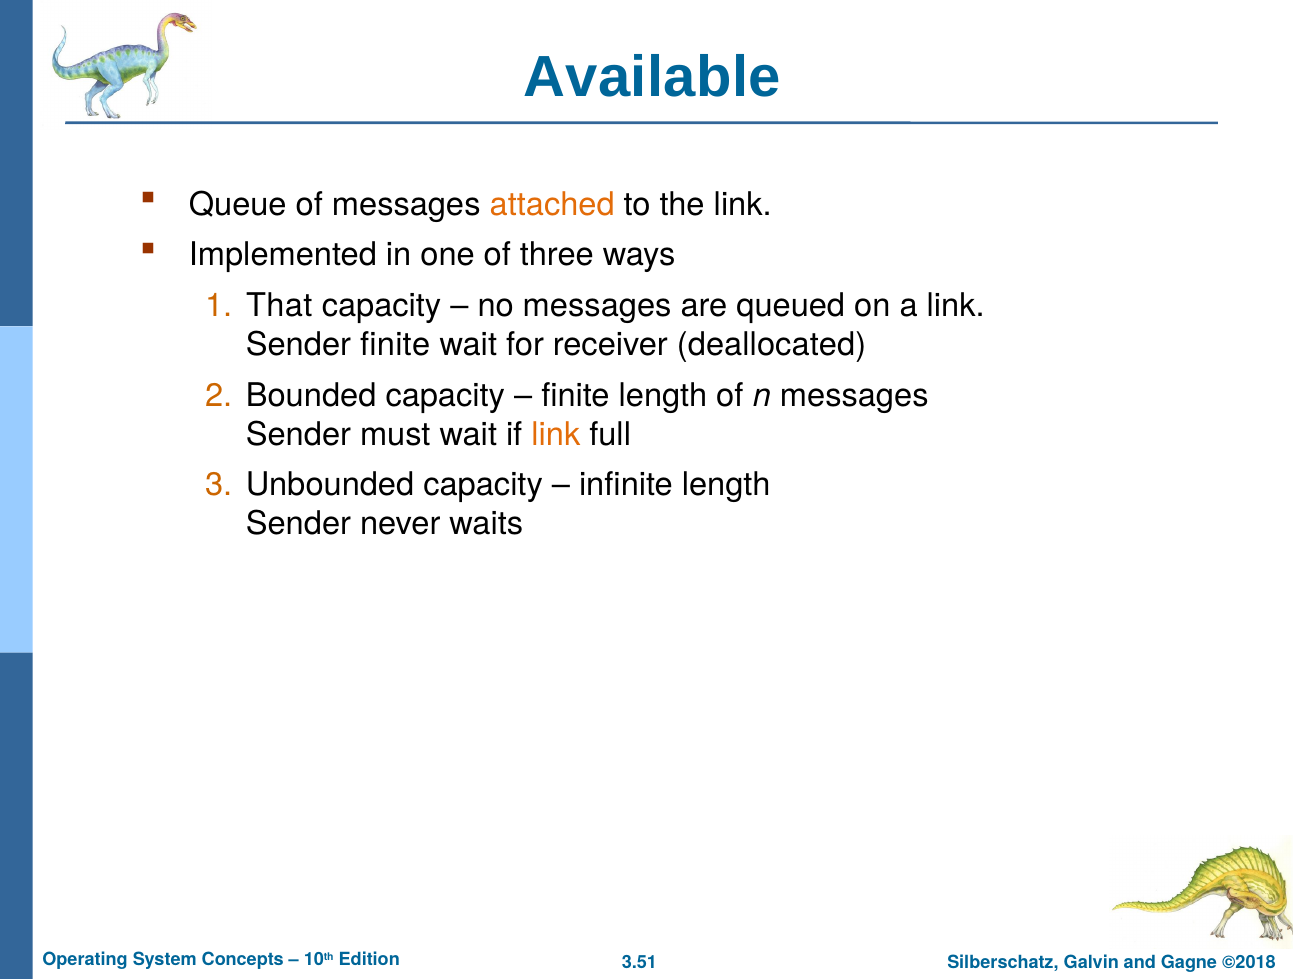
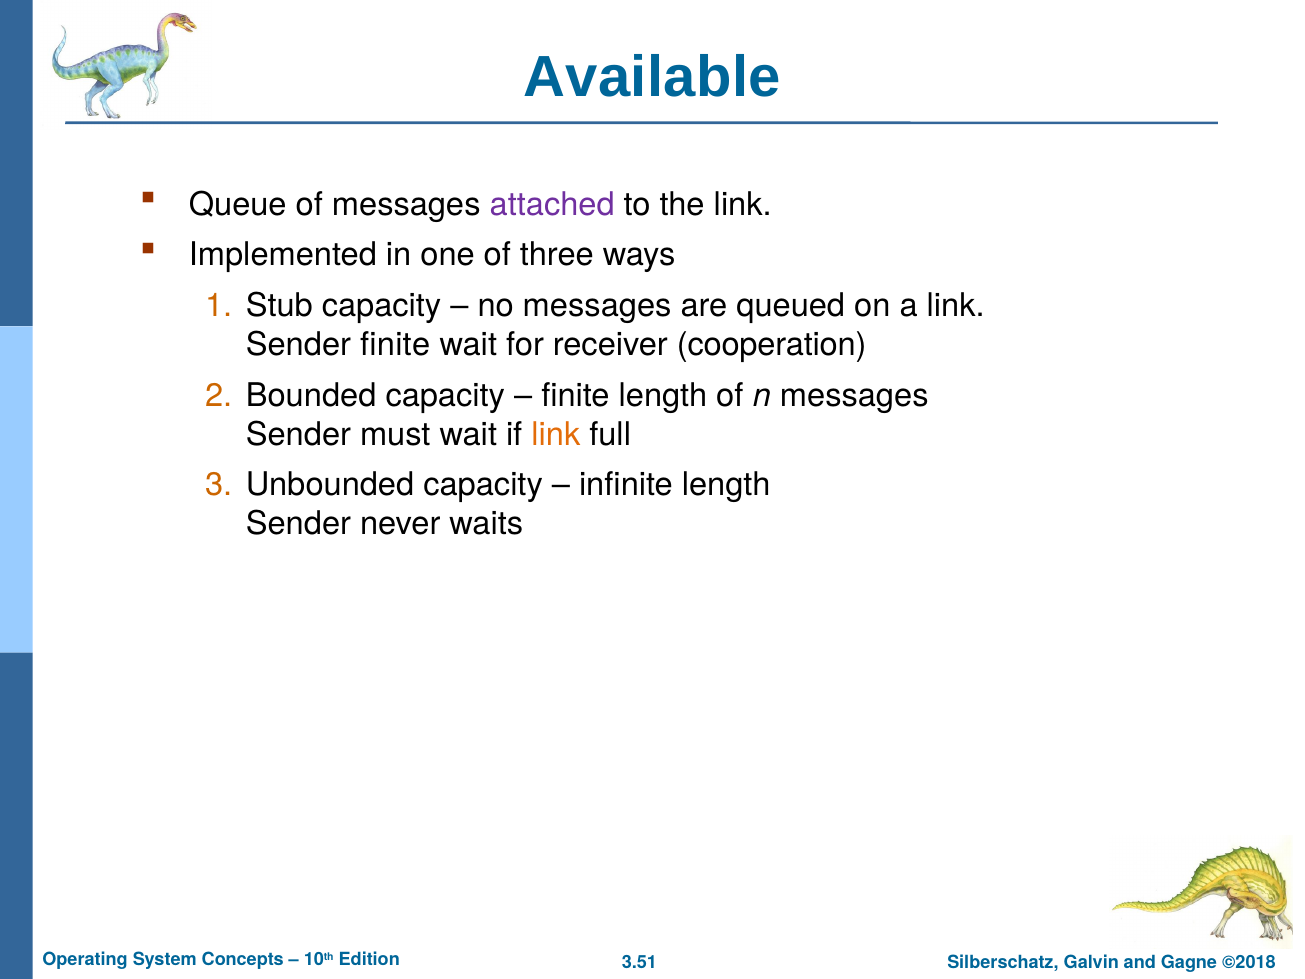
attached colour: orange -> purple (552, 204)
That: That -> Stub (279, 306)
deallocated: deallocated -> cooperation (772, 345)
